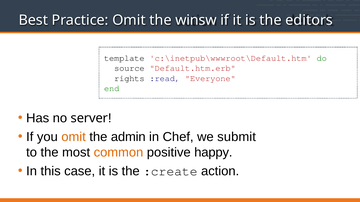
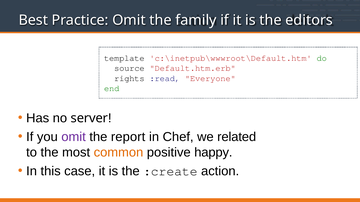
winsw: winsw -> family (196, 20)
omit colour: orange -> purple (74, 137)
admin: admin -> report (128, 137)
submit: submit -> related (237, 137)
